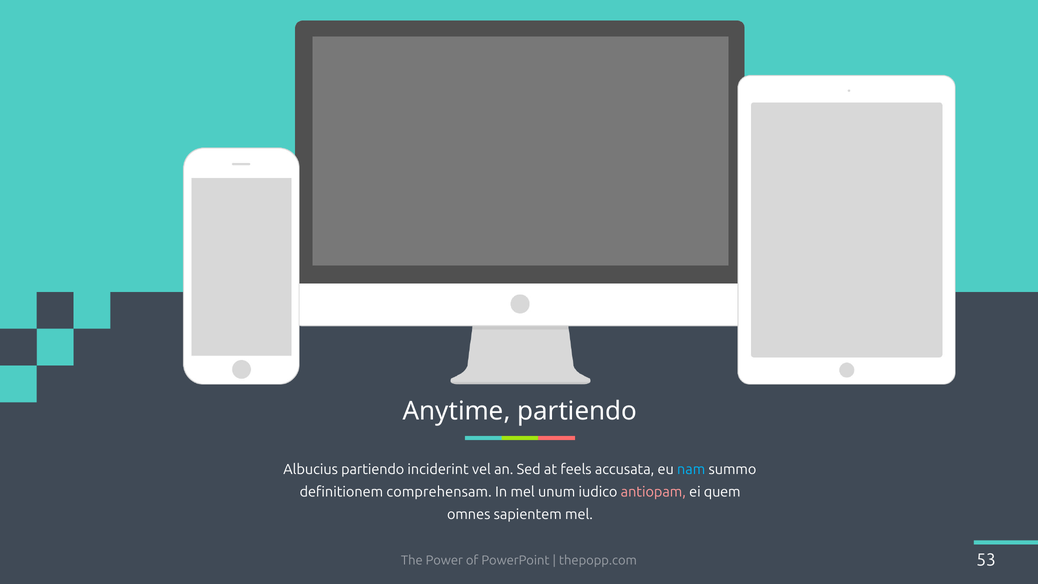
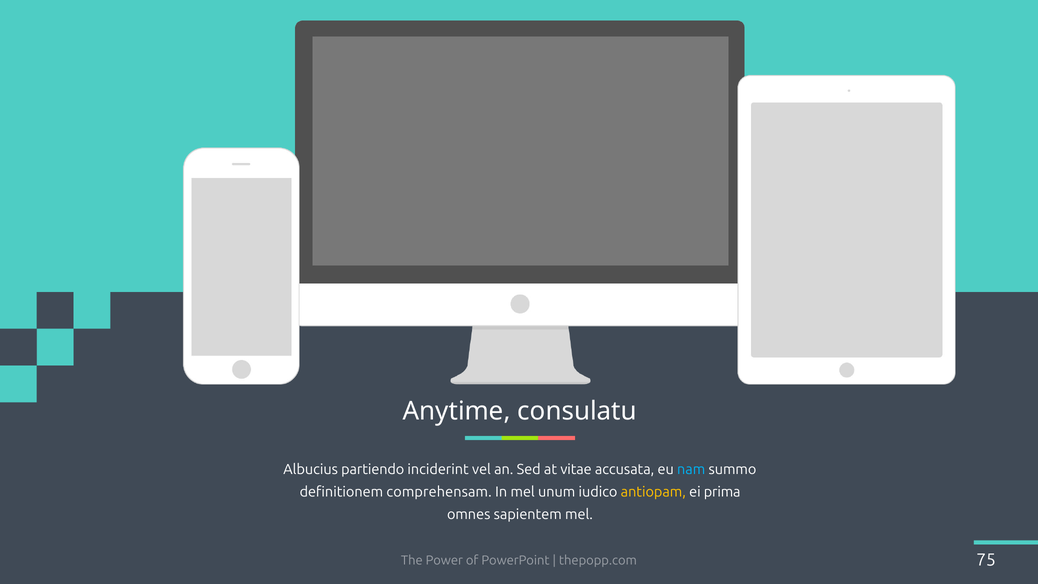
Anytime partiendo: partiendo -> consulatu (577, 411)
feels: feels -> vitae (576, 469)
antiopam colour: pink -> yellow (653, 492)
quem: quem -> prima (722, 492)
53: 53 -> 75 (986, 560)
